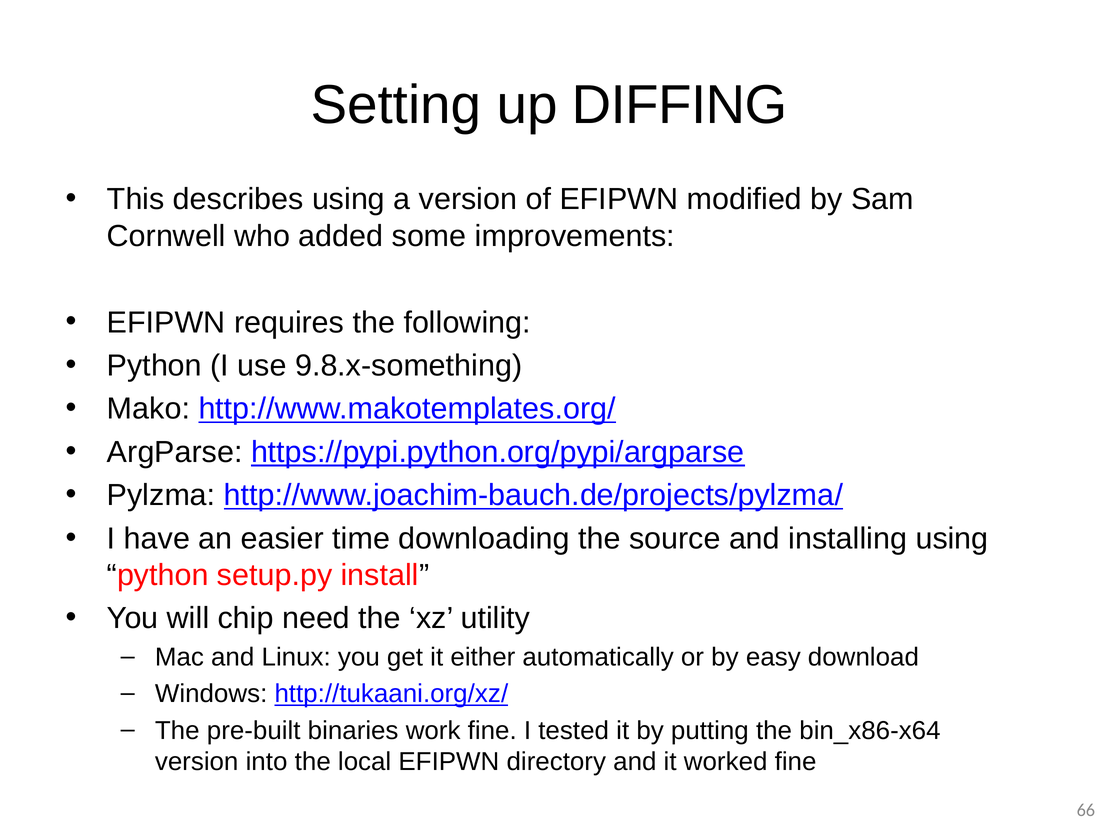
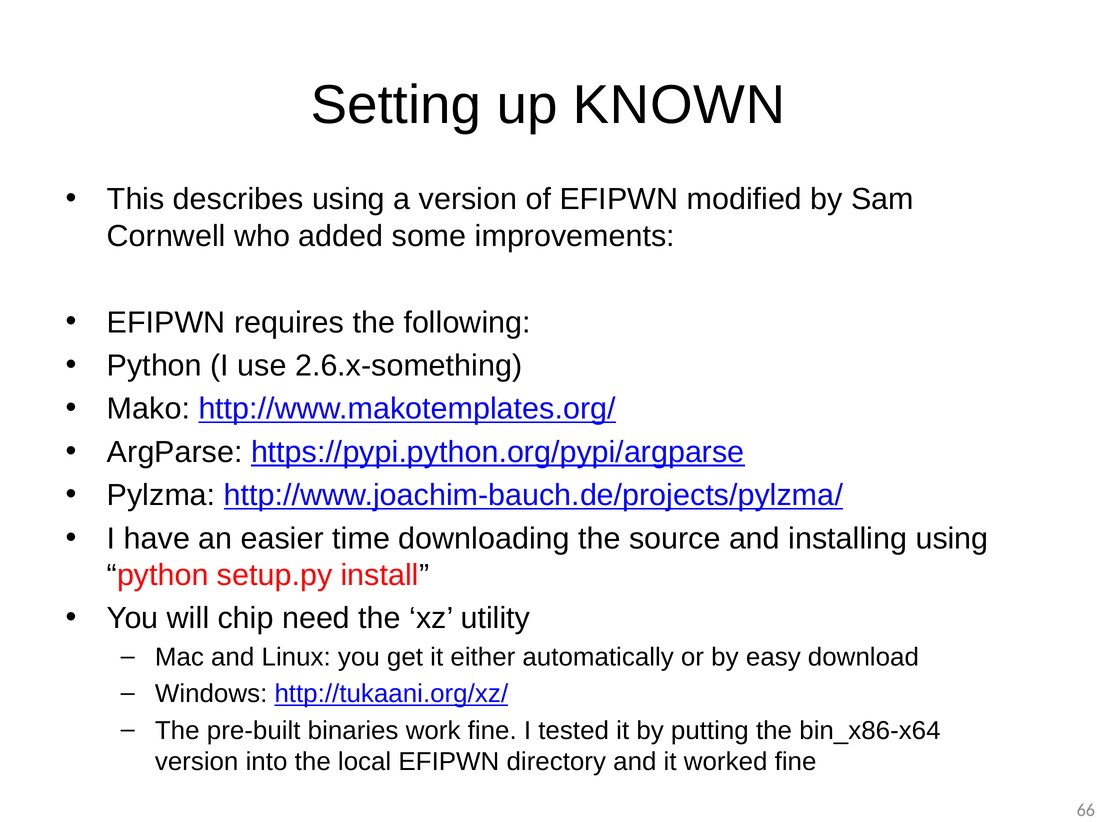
DIFFING: DIFFING -> KNOWN (679, 105)
9.8.x-something: 9.8.x-something -> 2.6.x-something (409, 366)
